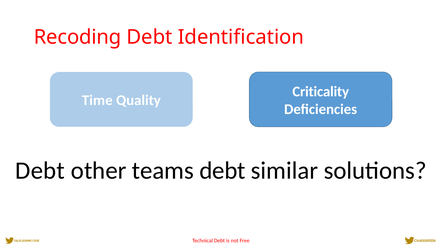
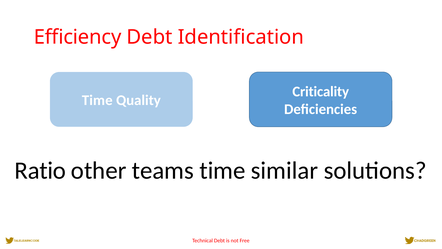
Recoding: Recoding -> Efficiency (78, 37)
Debt: Debt -> Ratio (40, 170)
teams debt: debt -> time (222, 170)
